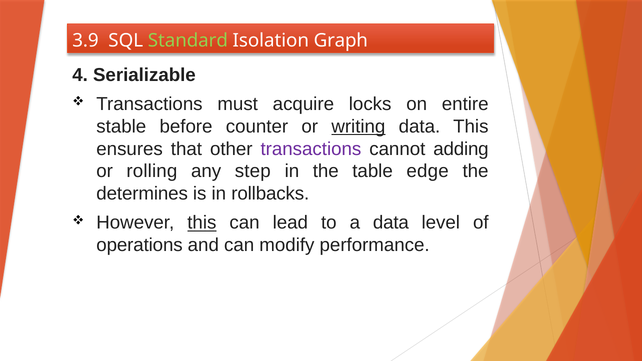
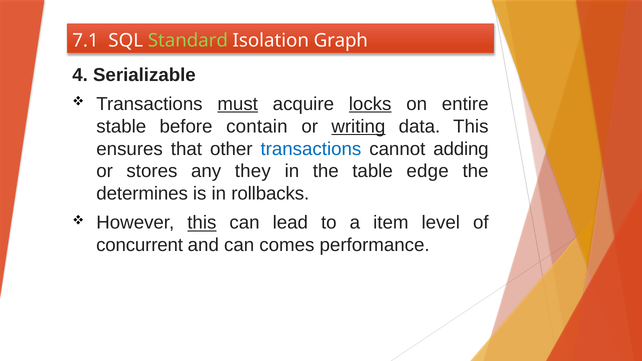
3.9: 3.9 -> 7.1 (85, 41)
must underline: none -> present (238, 104)
locks underline: none -> present (370, 104)
counter: counter -> contain (257, 126)
transactions colour: purple -> blue (311, 149)
rolling: rolling -> stores (152, 171)
step: step -> they (253, 171)
a data: data -> item (391, 223)
operations: operations -> concurrent (140, 245)
modify: modify -> comes (287, 245)
